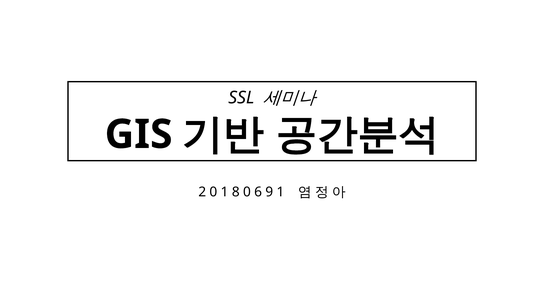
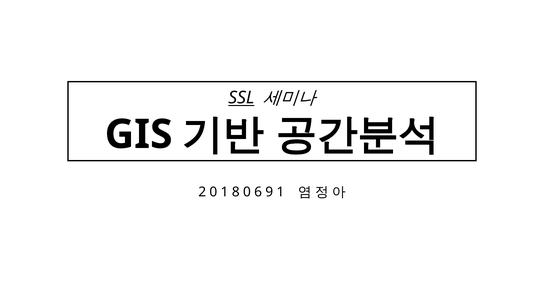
SSL underline: none -> present (241, 98)
